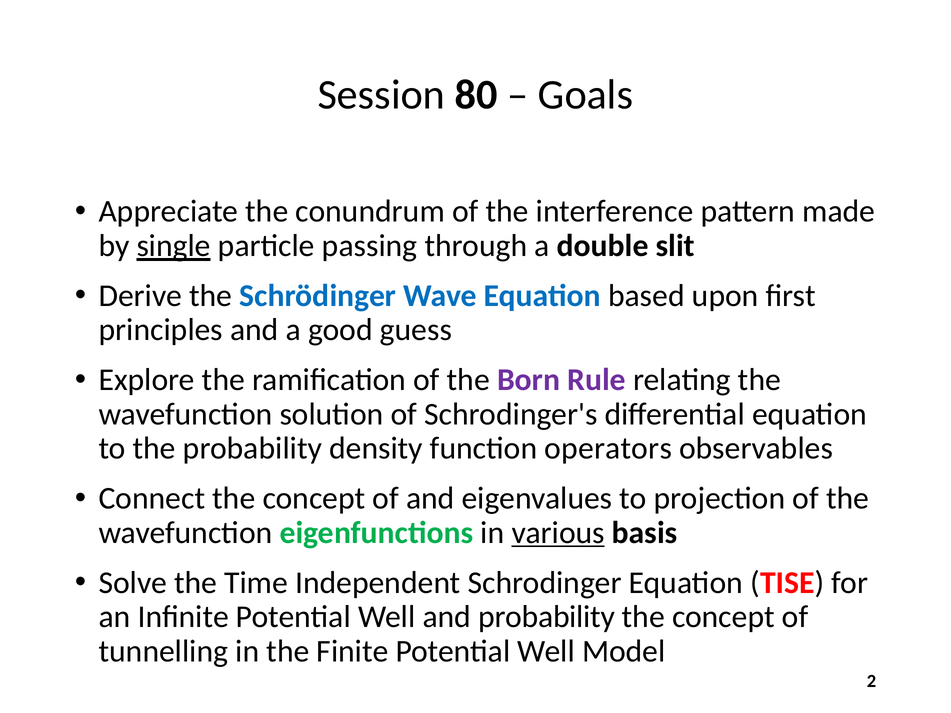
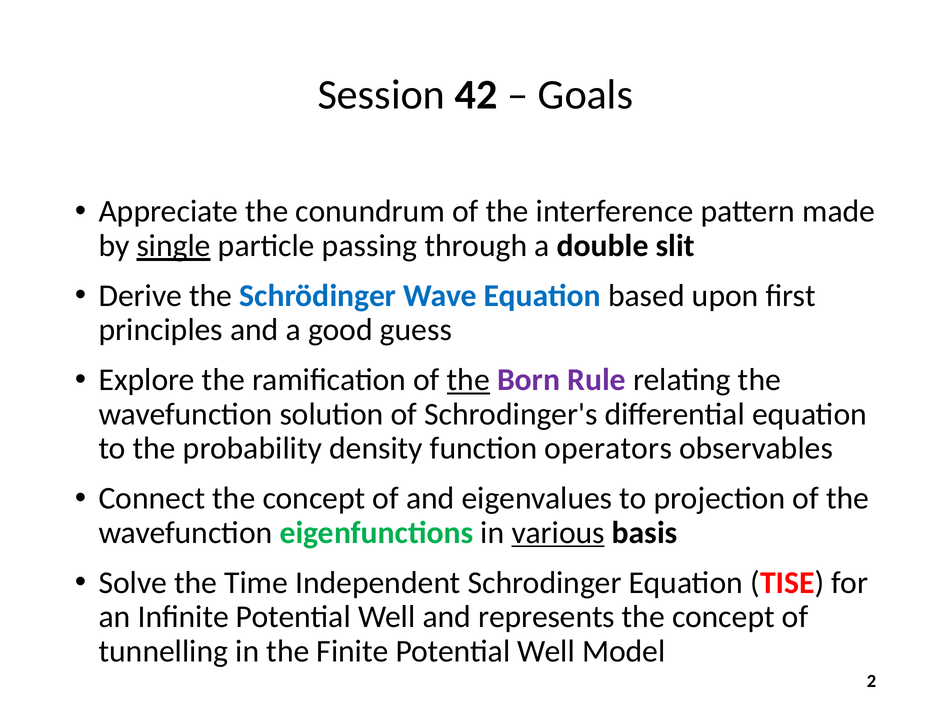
80: 80 -> 42 (476, 95)
the underline: none -> present (468, 380)
and probability: probability -> represents (547, 617)
